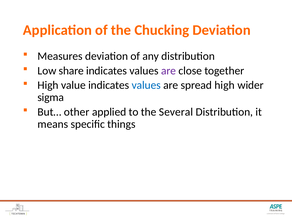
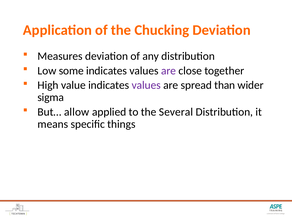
share: share -> some (71, 71)
values colour: blue -> purple (146, 85)
spread high: high -> than (225, 85)
other: other -> allow (77, 112)
